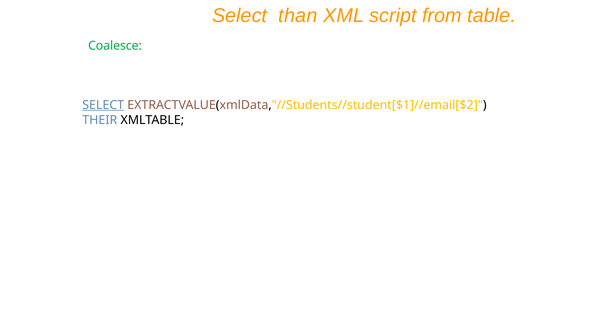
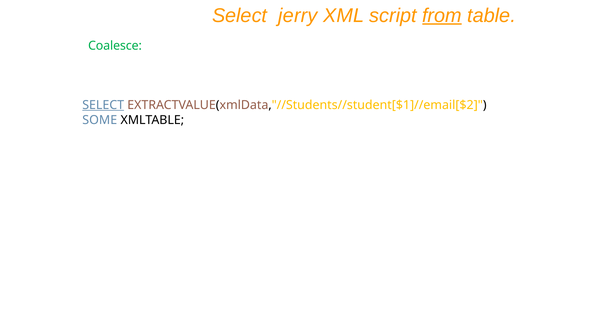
than: than -> jerry (298, 15)
from underline: none -> present (442, 15)
THEIR: THEIR -> SOME (100, 120)
